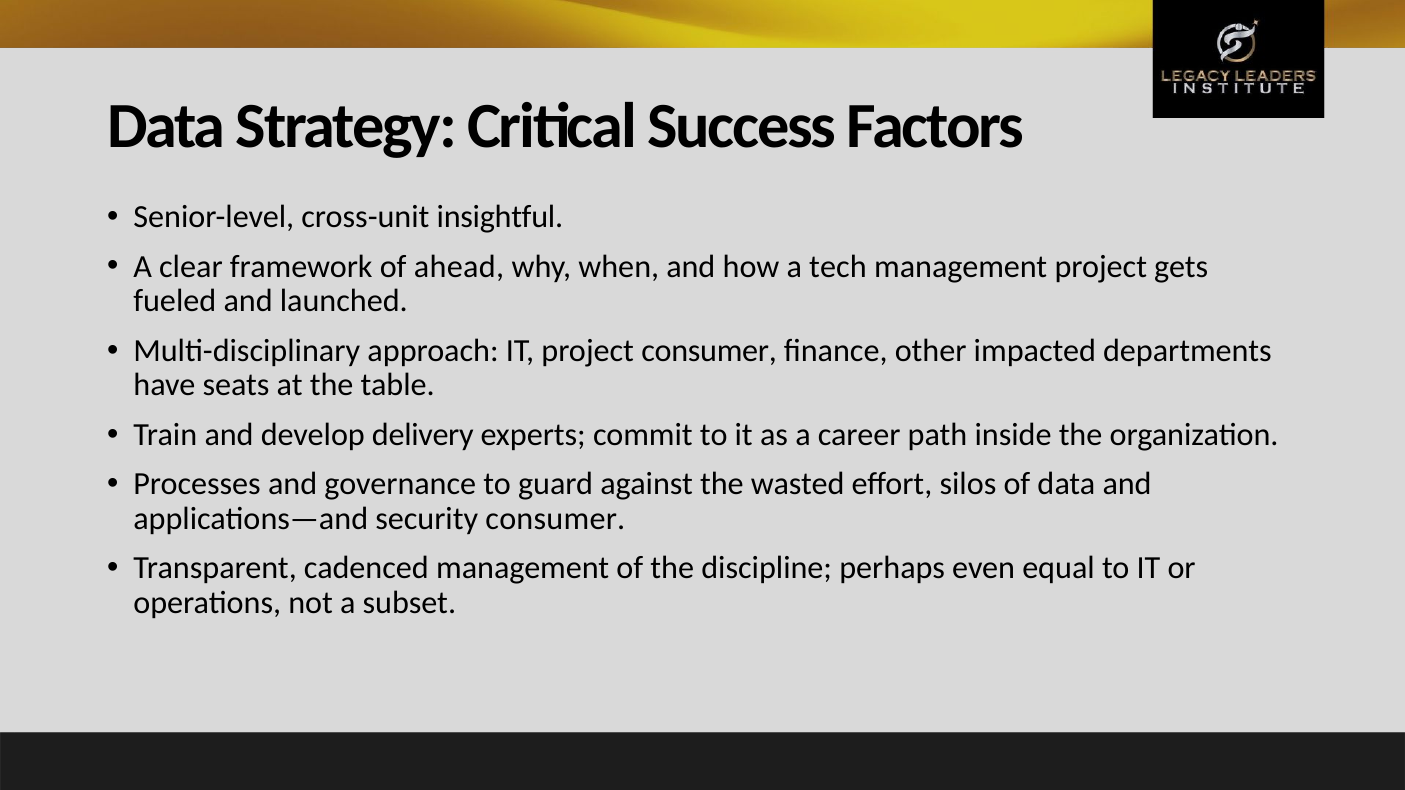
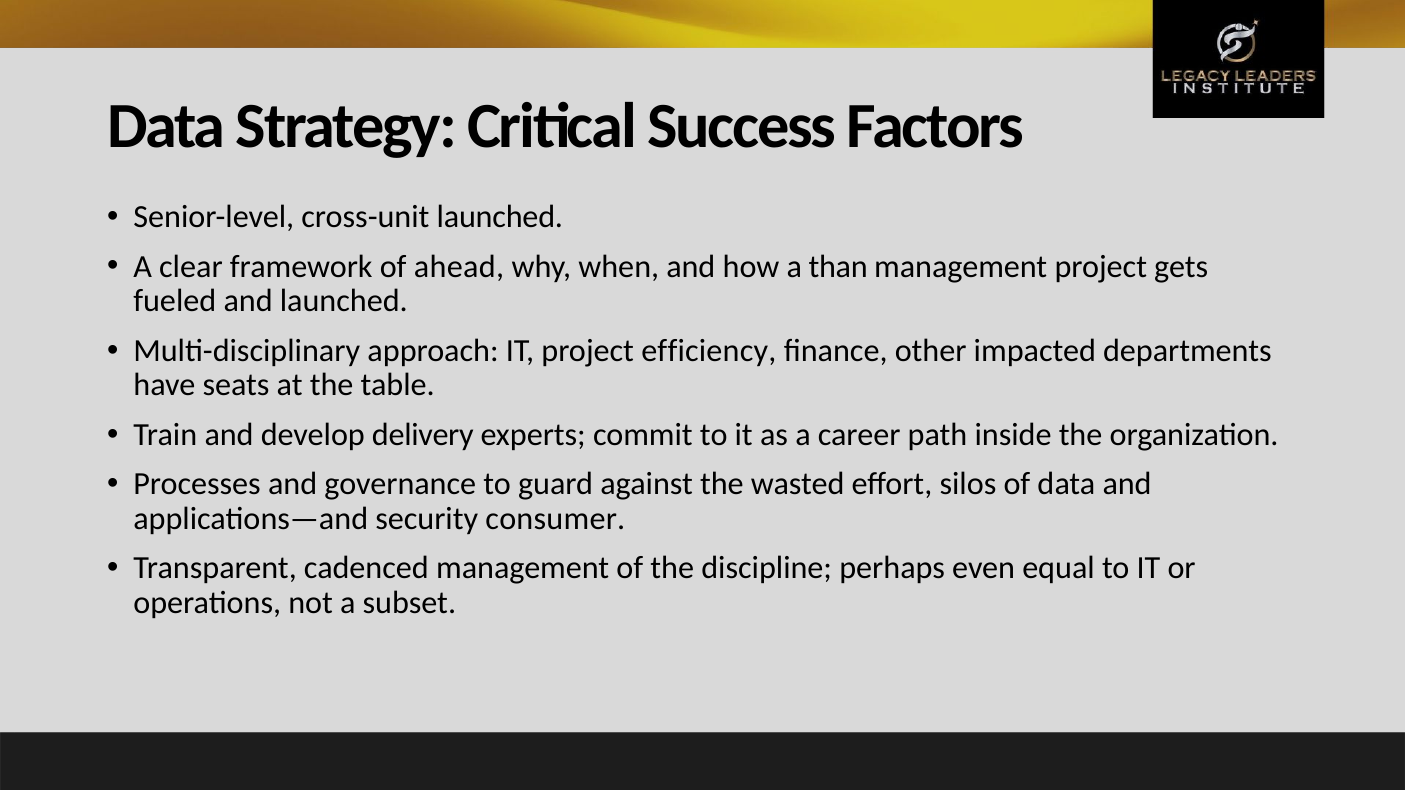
cross-unit insightful: insightful -> launched (500, 217)
tech: tech -> than (838, 267)
project consumer: consumer -> efficiency (709, 351)
